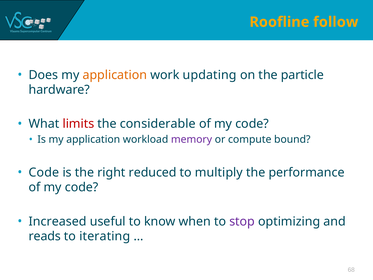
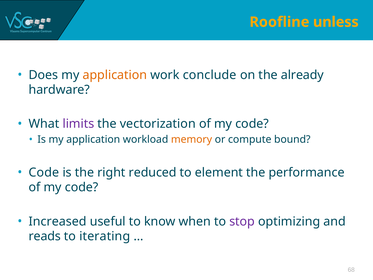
follow: follow -> unless (336, 22)
updating: updating -> conclude (210, 75)
particle: particle -> already (302, 75)
limits colour: red -> purple (78, 124)
considerable: considerable -> vectorization (158, 124)
memory colour: purple -> orange (192, 139)
multiply: multiply -> element (219, 172)
